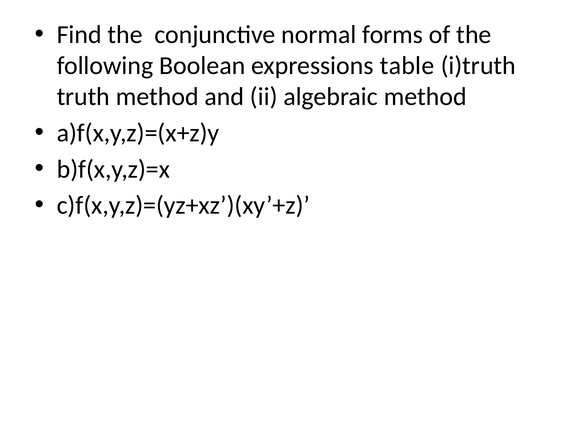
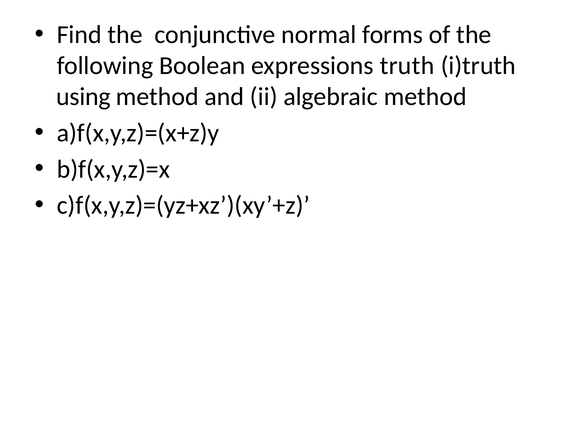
table: table -> truth (407, 66)
truth: truth -> using (83, 97)
